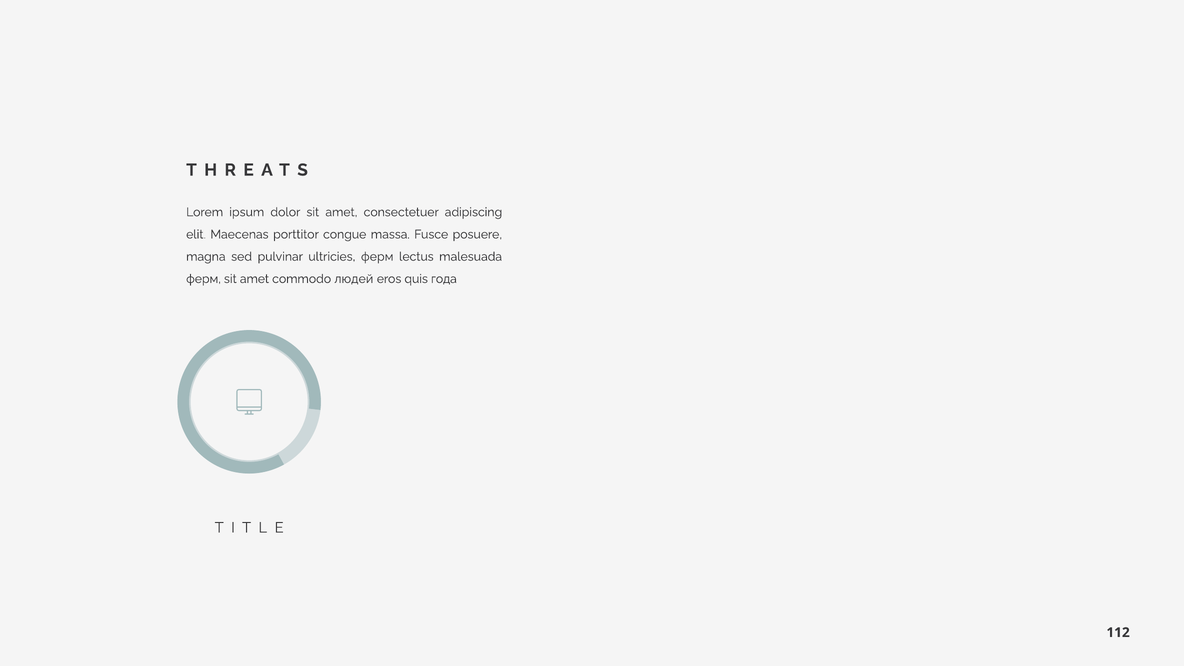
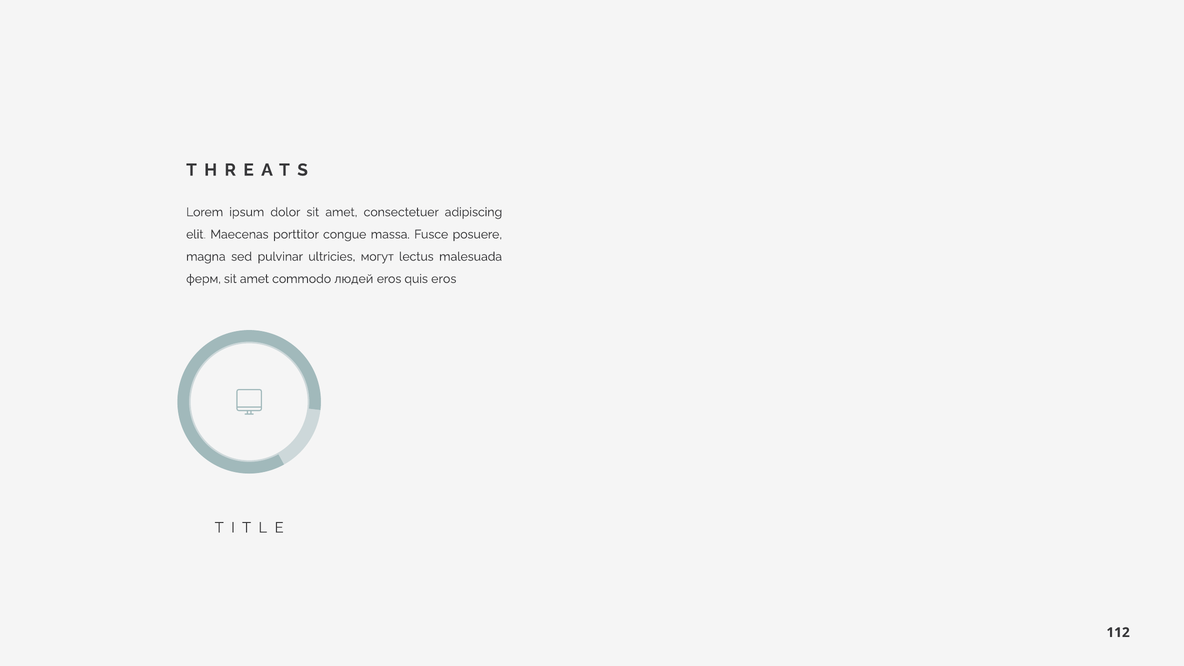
ultricies ферм: ферм -> могут (377, 257)
quis года: года -> eros (444, 279)
